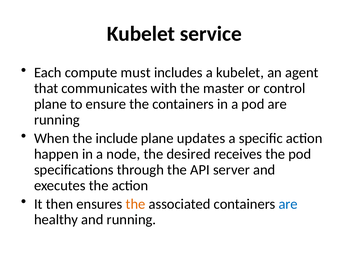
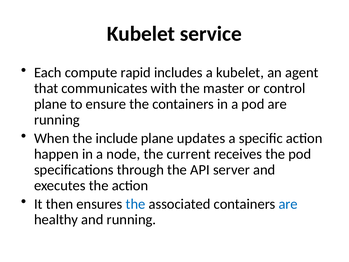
must: must -> rapid (136, 73)
desired: desired -> current (189, 154)
the colour: orange -> blue (136, 204)
